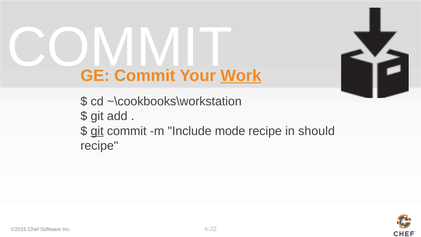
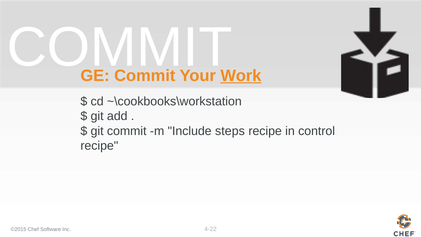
git underline: present -> none (97, 131)
mode: mode -> steps (230, 131)
should: should -> control (317, 131)
